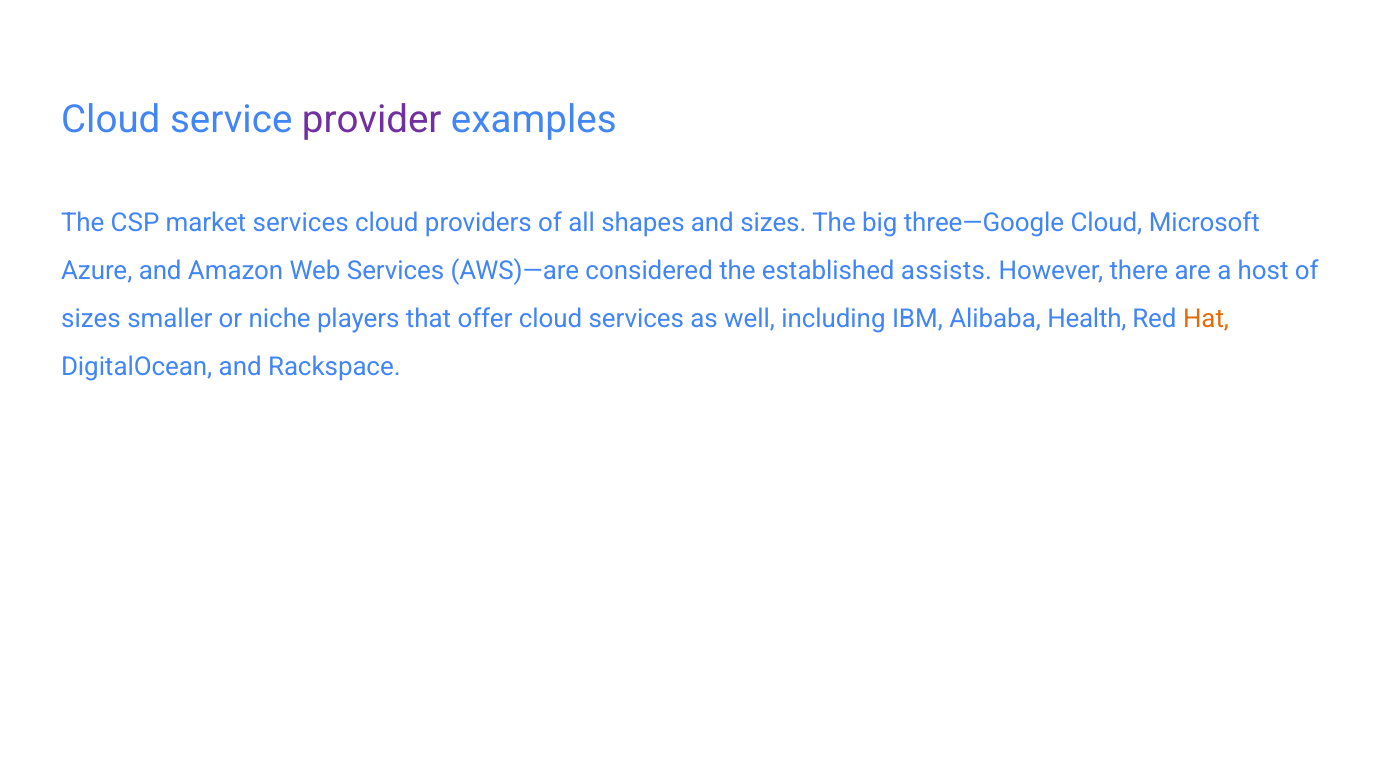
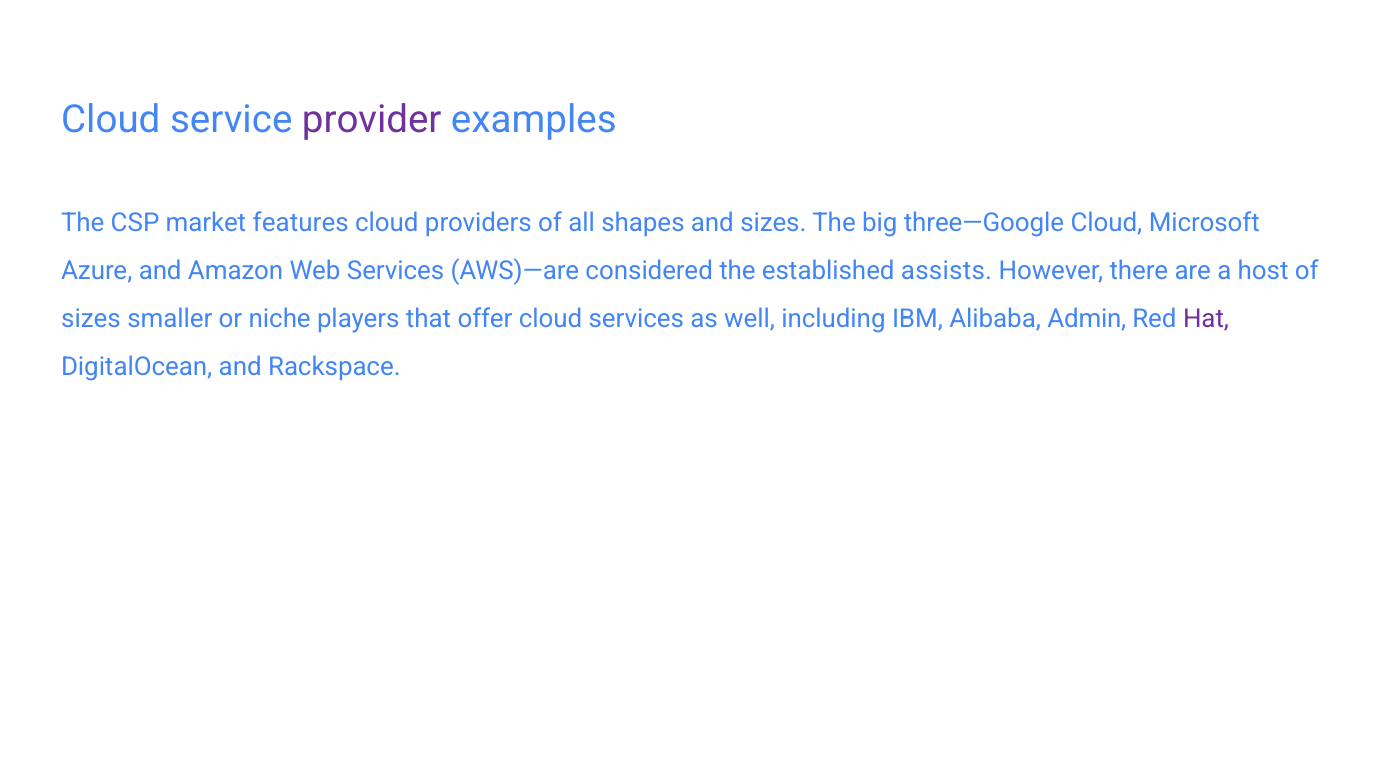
market services: services -> features (301, 223)
Health: Health -> Admin (1087, 319)
Hat colour: orange -> purple (1206, 319)
